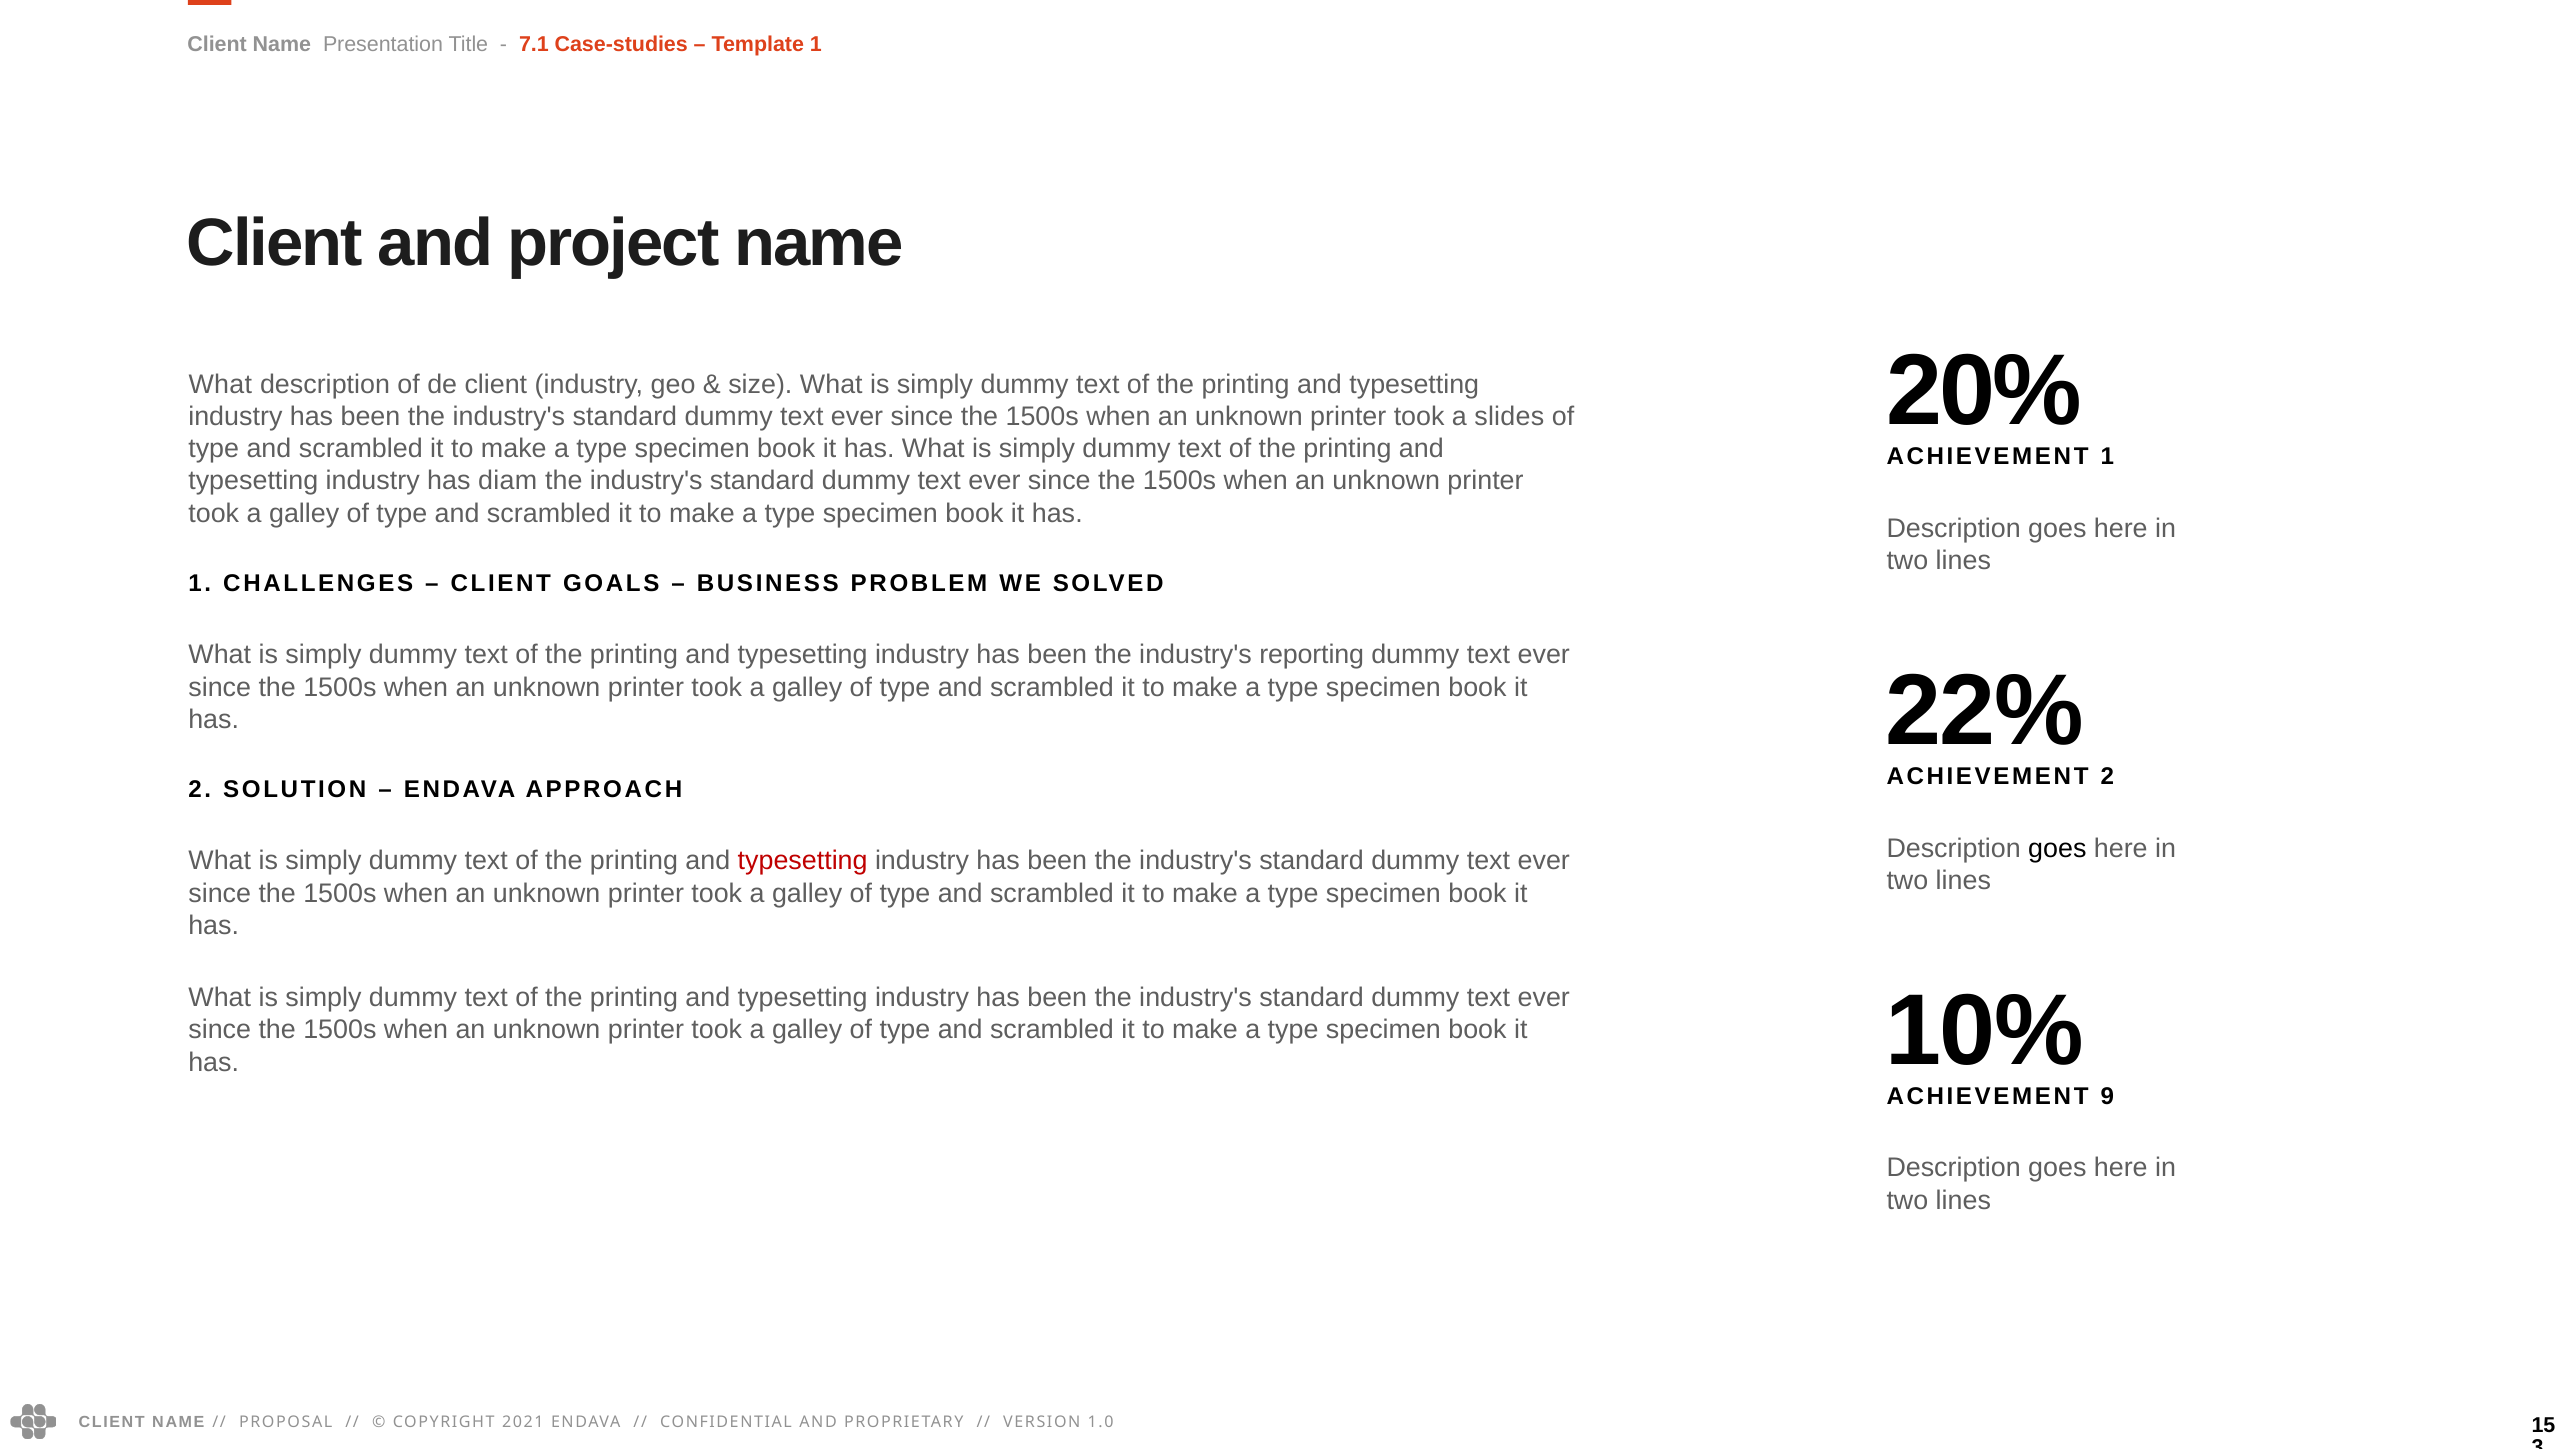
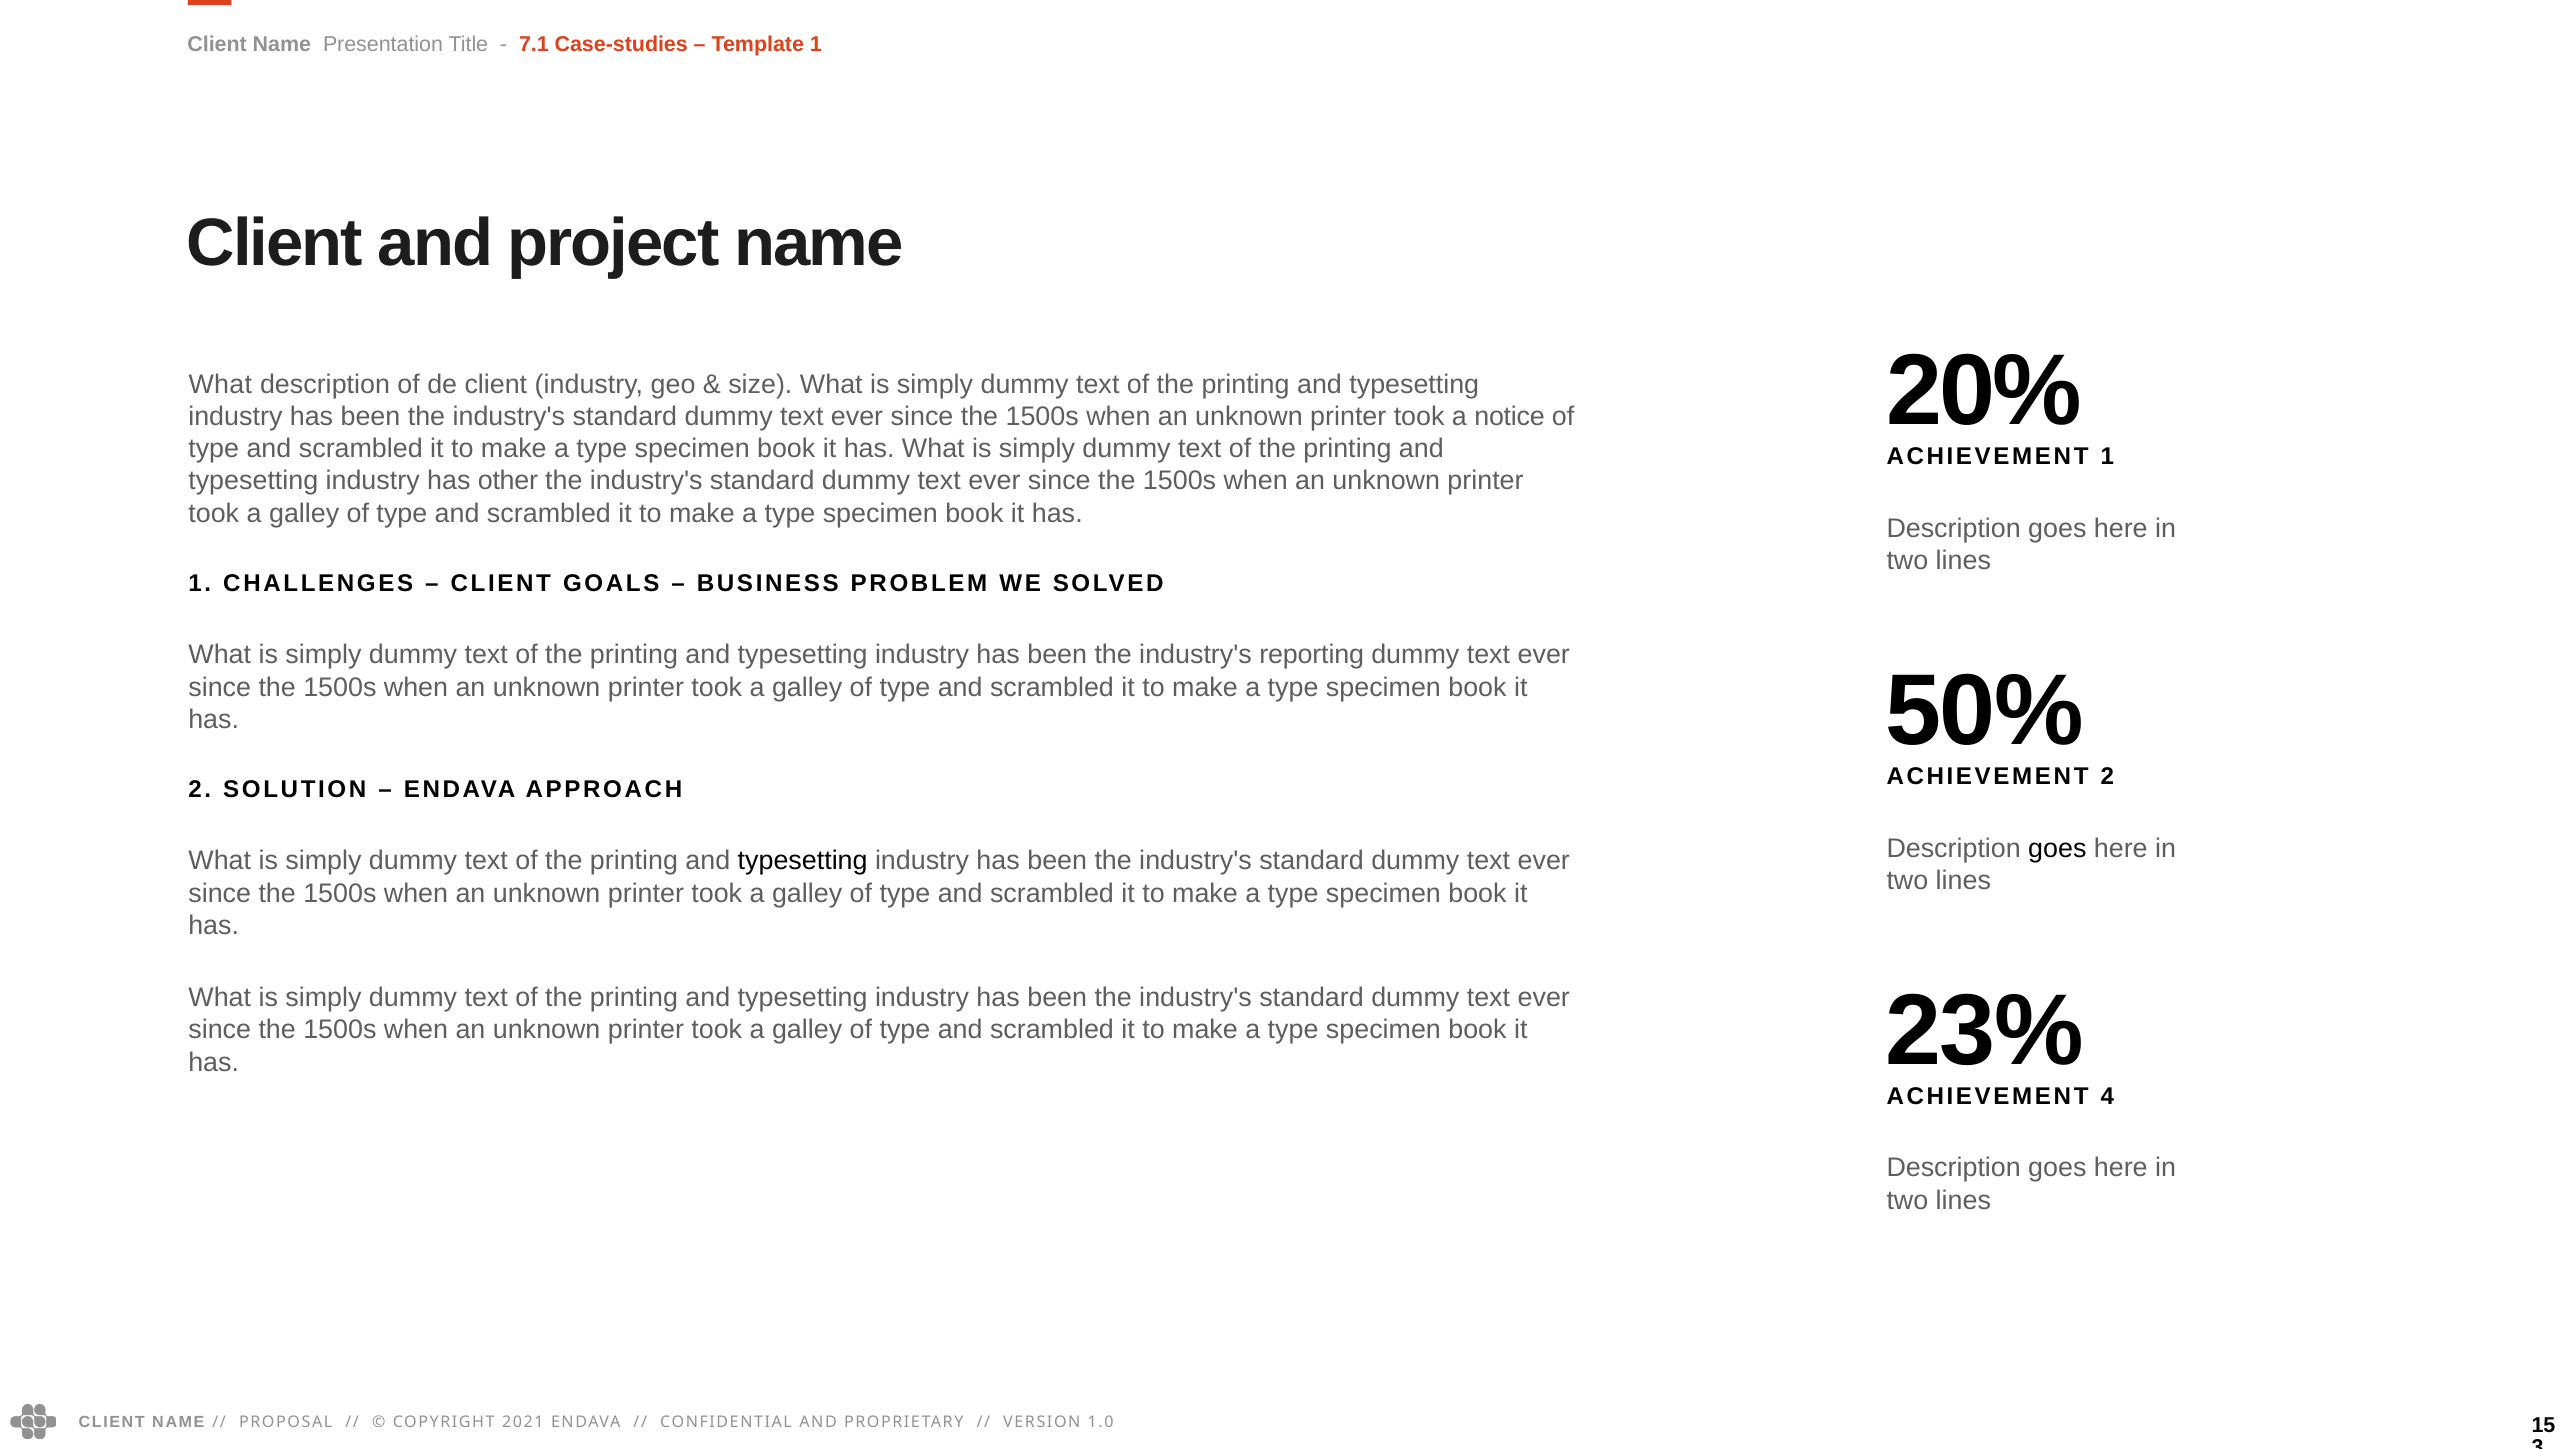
slides: slides -> notice (1510, 417)
diam: diam -> other (508, 481)
22%: 22% -> 50% (1985, 711)
typesetting colour: red -> black (803, 861)
10%: 10% -> 23% (1985, 1031)
9: 9 -> 4 (2107, 1097)
